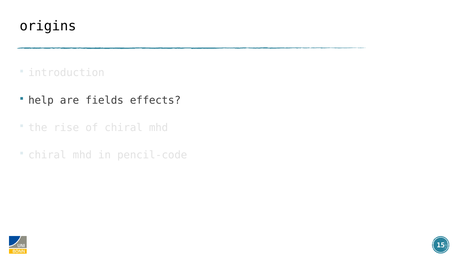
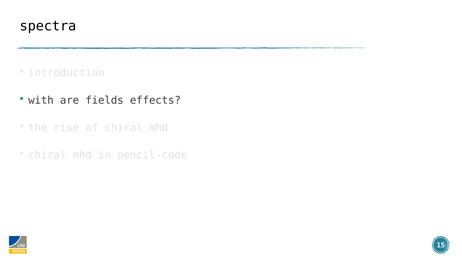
origins: origins -> spectra (48, 26)
help: help -> with (41, 100)
